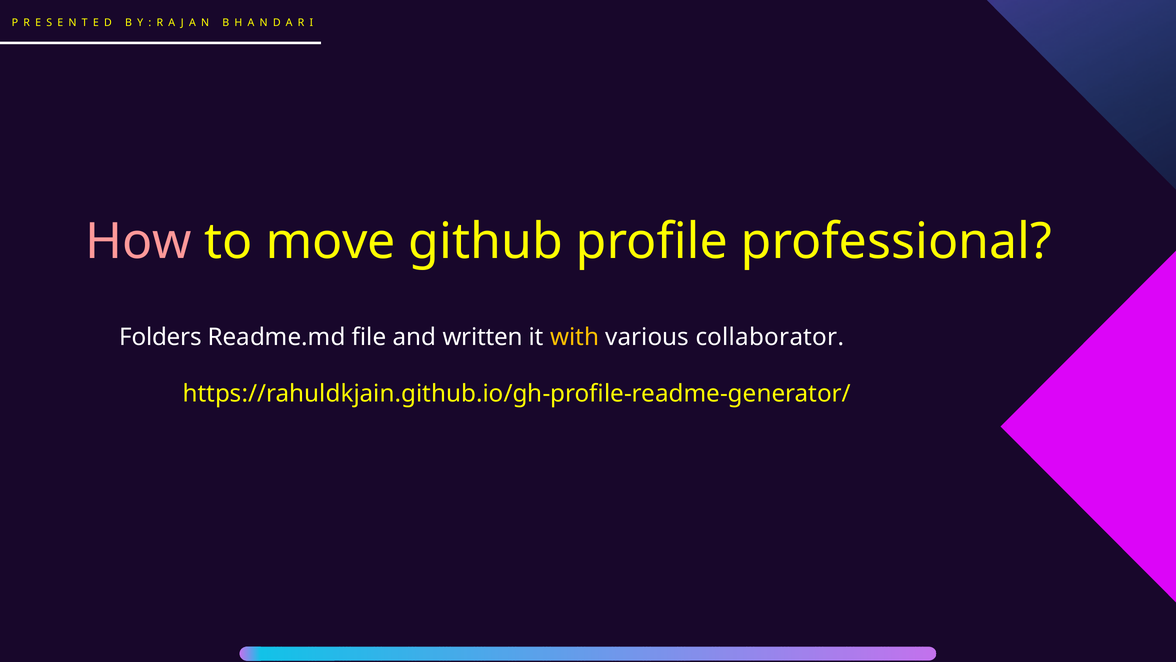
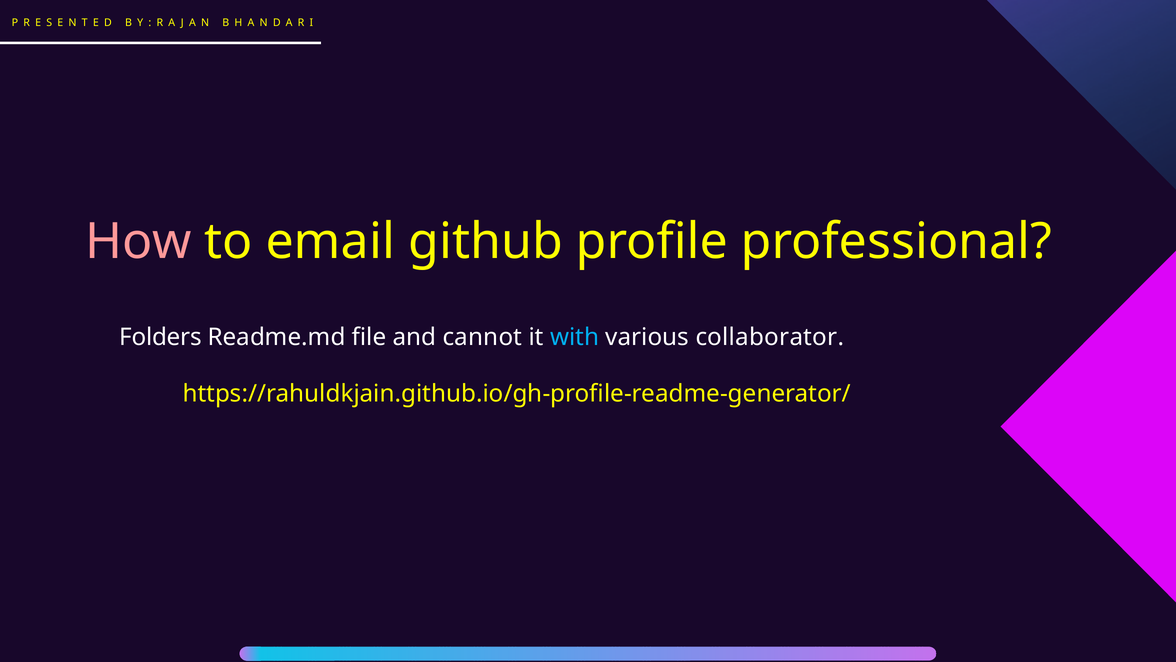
move: move -> email (330, 242)
written: written -> cannot (482, 337)
with colour: yellow -> light blue (575, 337)
